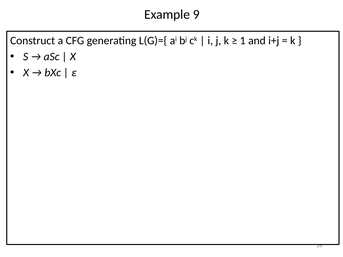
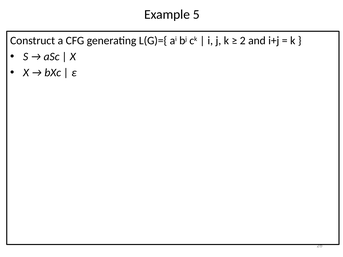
9: 9 -> 5 (196, 14)
1: 1 -> 2 (243, 41)
